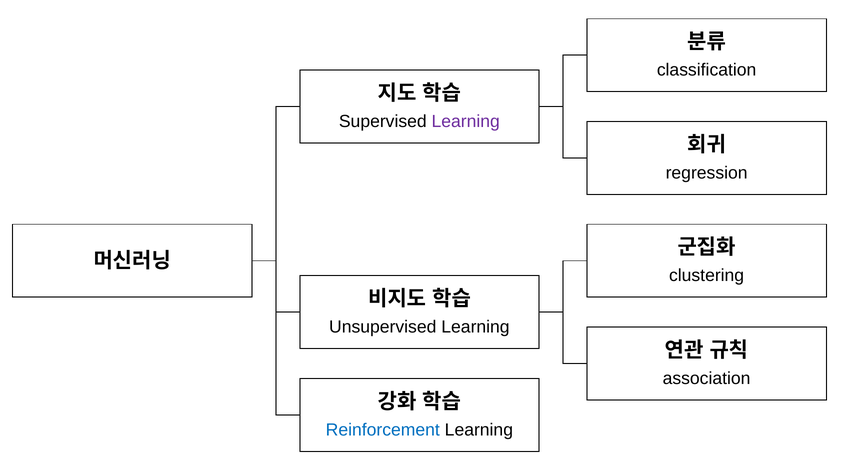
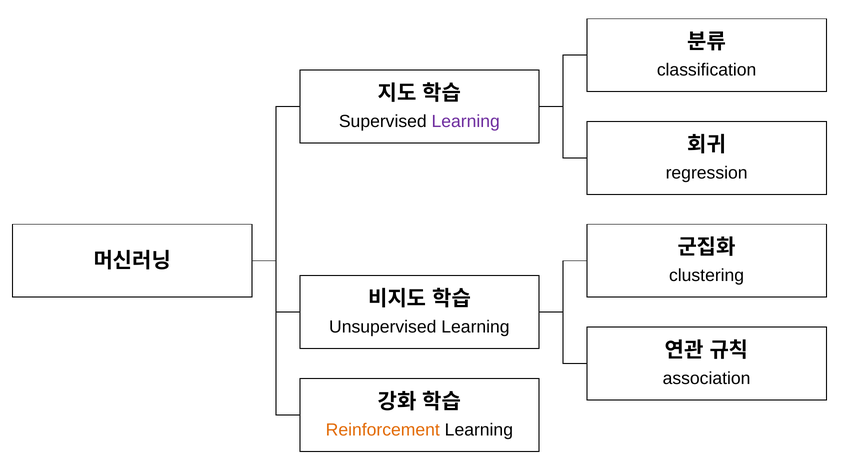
Reinforcement colour: blue -> orange (383, 430)
